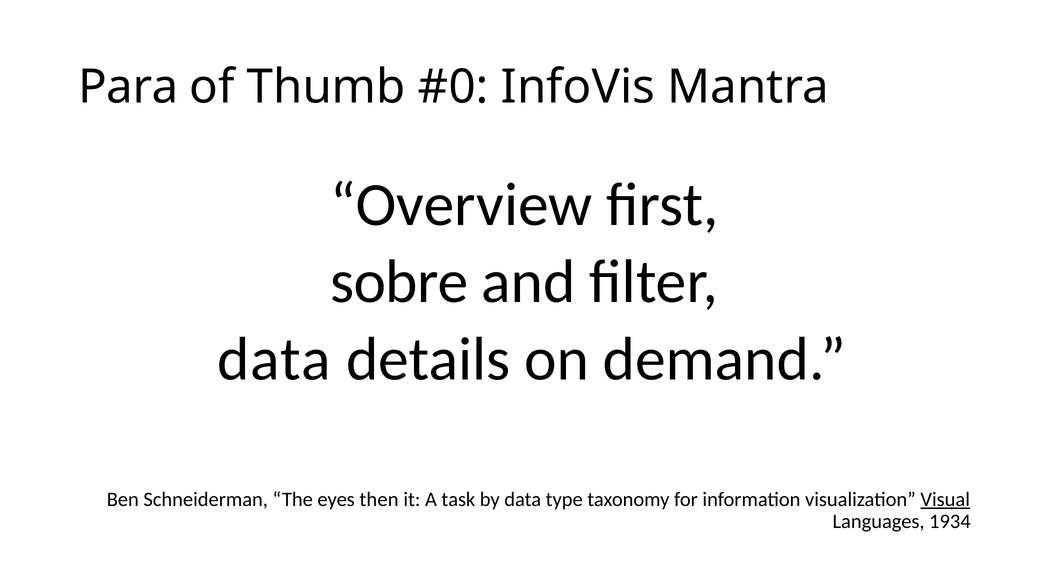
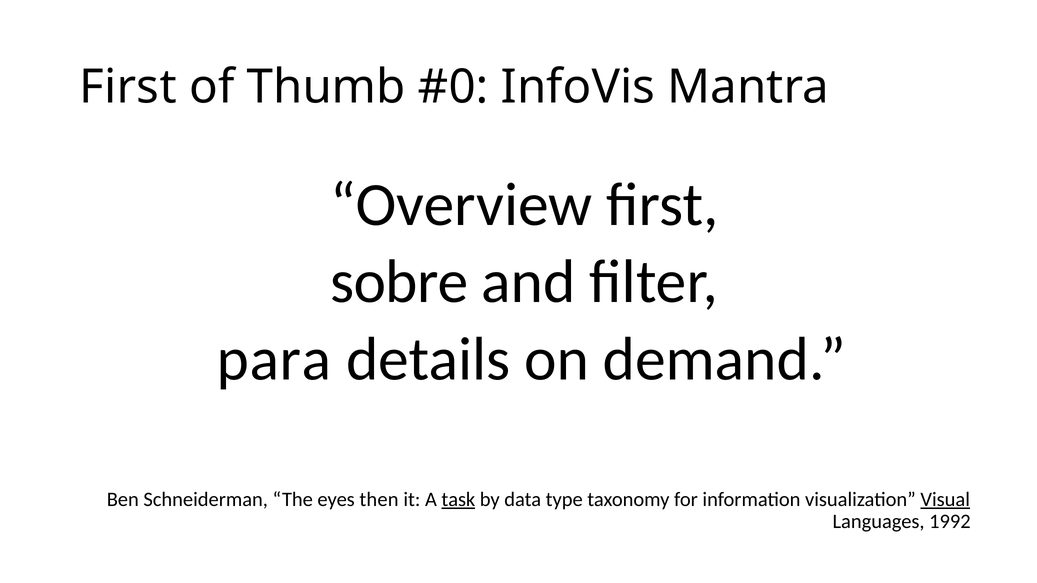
Para: Para -> First (128, 87)
data: data -> para (274, 360)
task underline: none -> present (458, 500)
1934: 1934 -> 1992 (950, 522)
